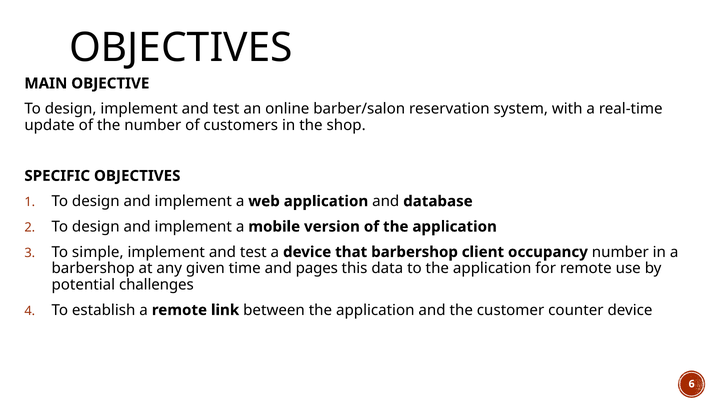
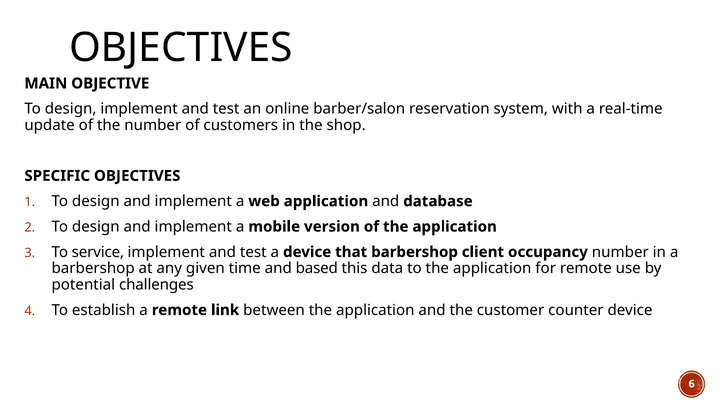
simple: simple -> service (98, 252)
pages: pages -> based (317, 268)
